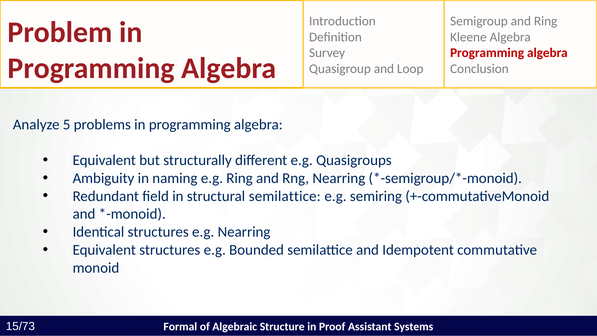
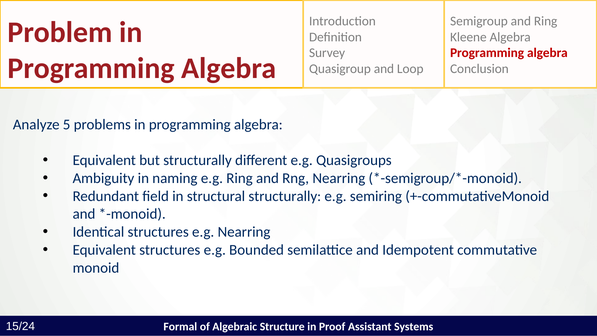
structural semilattice: semilattice -> structurally (285, 196)
15/73: 15/73 -> 15/24 (20, 326)
